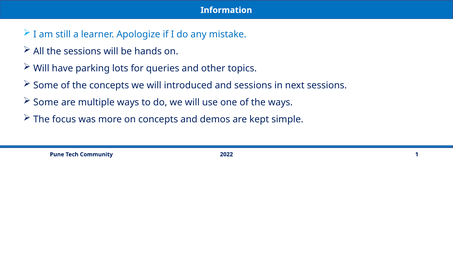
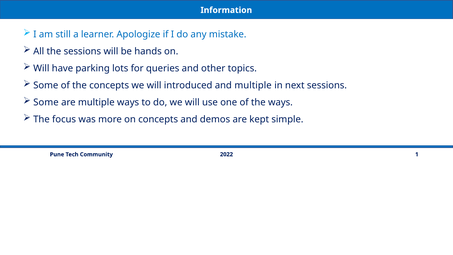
and sessions: sessions -> multiple (253, 85)
